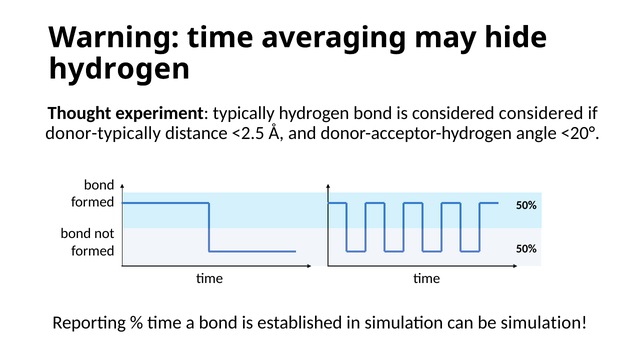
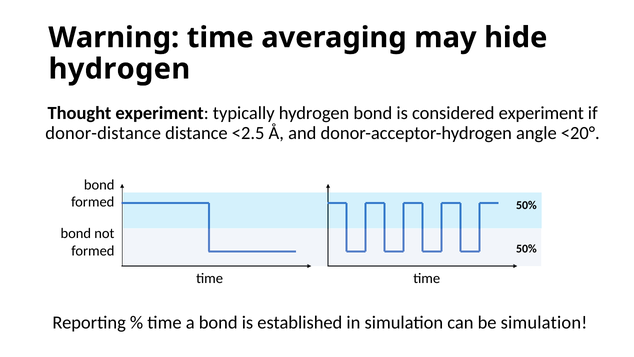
considered considered: considered -> experiment (541, 113)
donor-typically: donor-typically -> donor-distance (103, 133)
